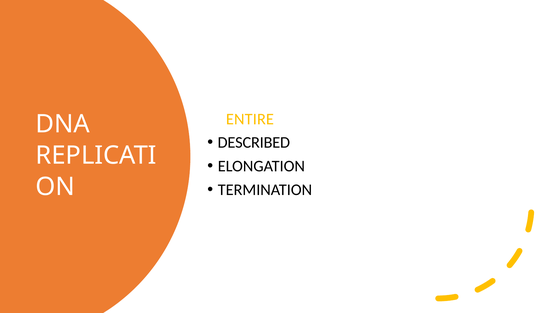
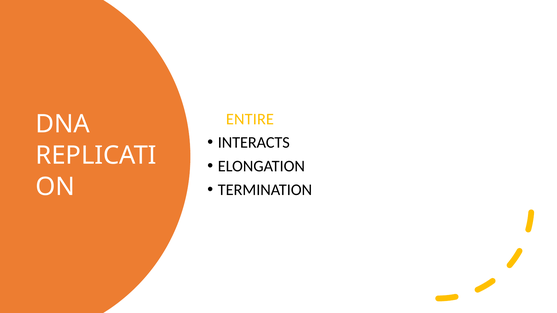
DESCRIBED: DESCRIBED -> INTERACTS (254, 143)
